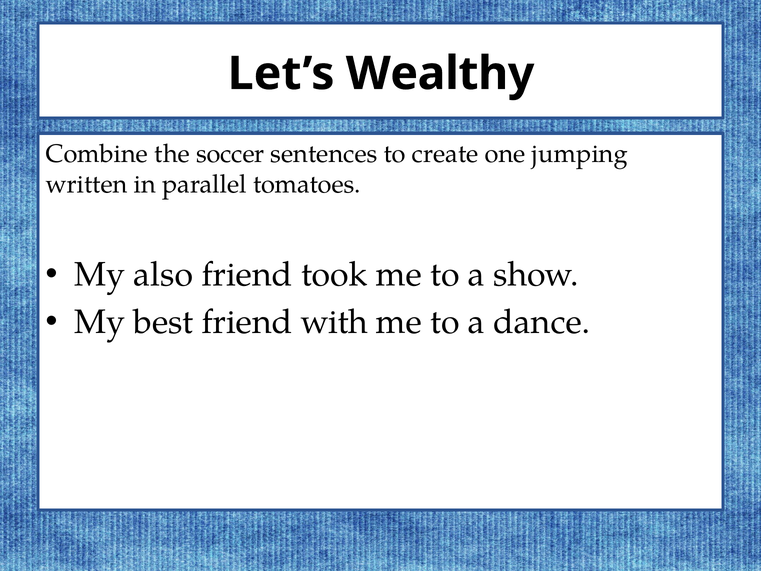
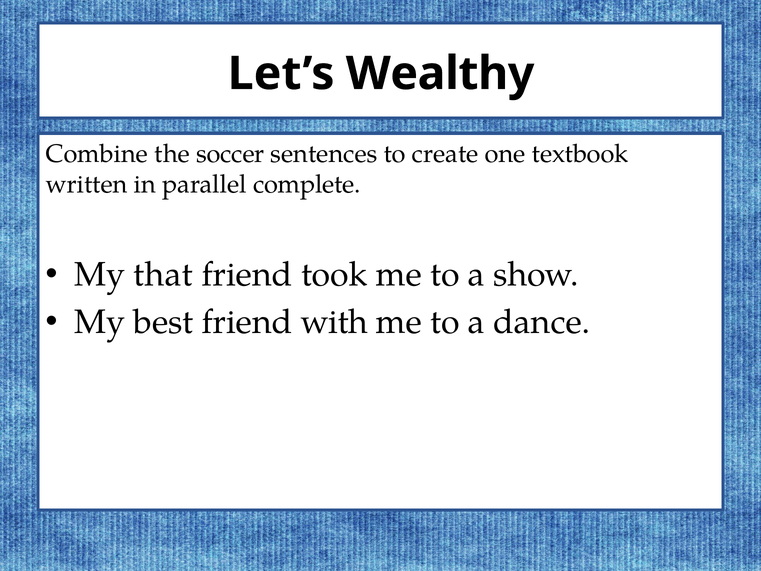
jumping: jumping -> textbook (580, 154)
tomatoes: tomatoes -> complete (307, 184)
also: also -> that (163, 275)
